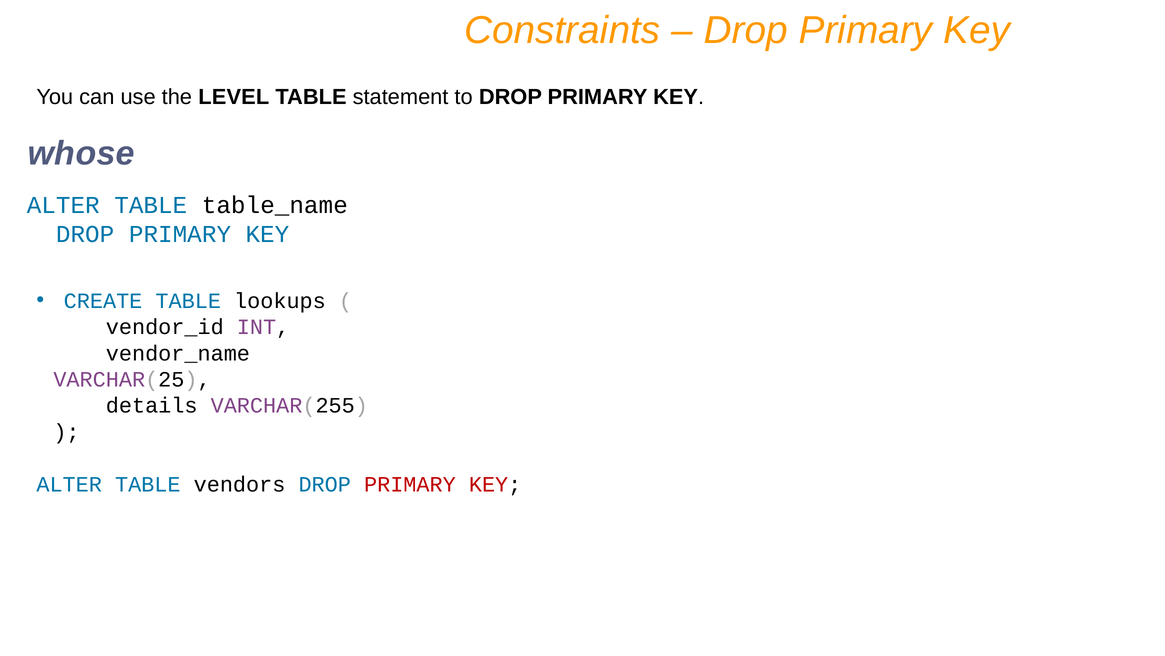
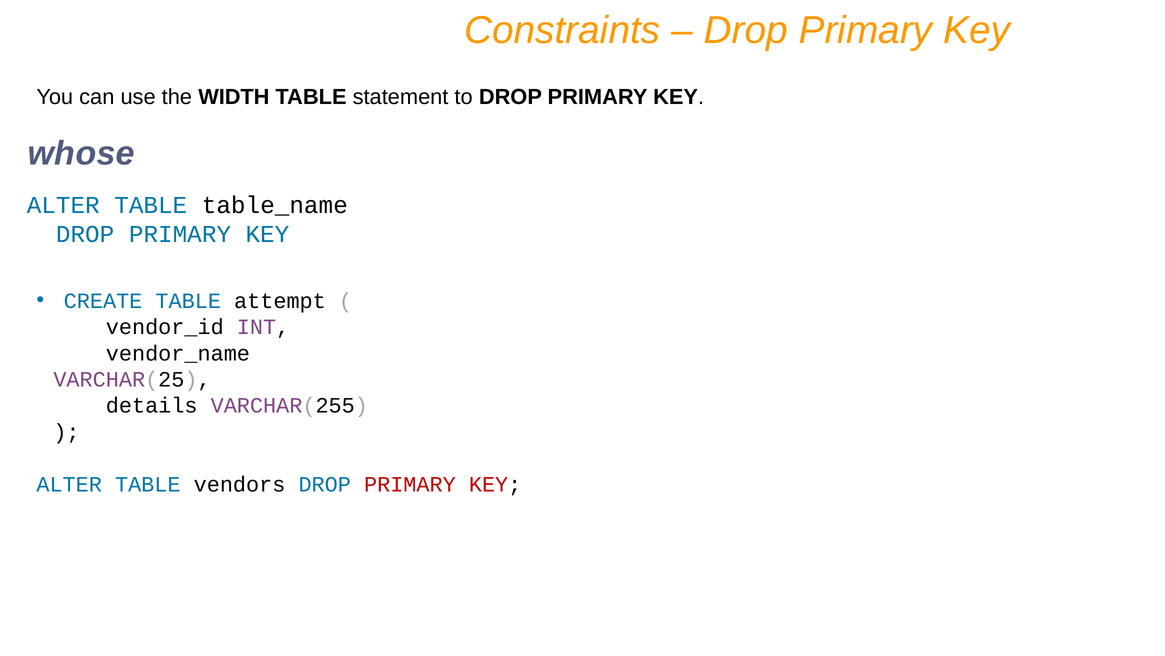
LEVEL: LEVEL -> WIDTH (234, 97)
lookups: lookups -> attempt (280, 300)
